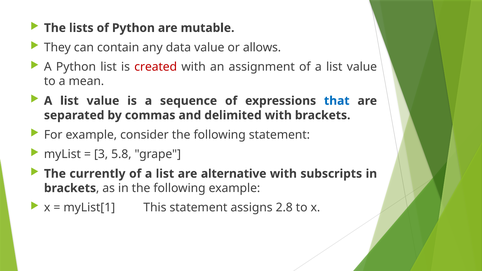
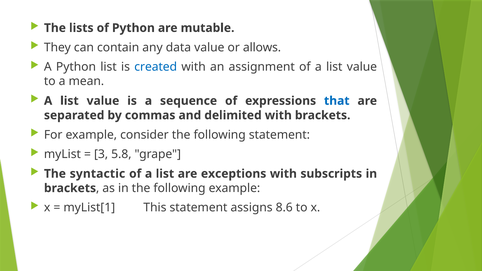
created colour: red -> blue (156, 67)
currently: currently -> syntactic (97, 174)
alternative: alternative -> exceptions (234, 174)
2.8: 2.8 -> 8.6 (284, 208)
